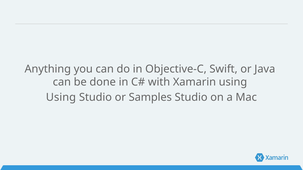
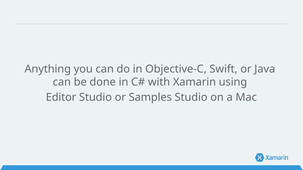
Using: Using -> Editor (61, 98)
